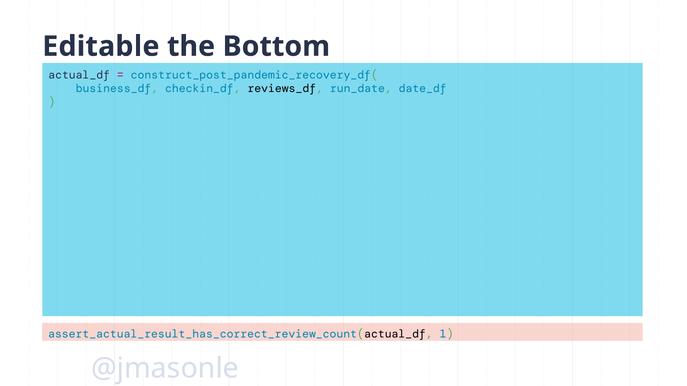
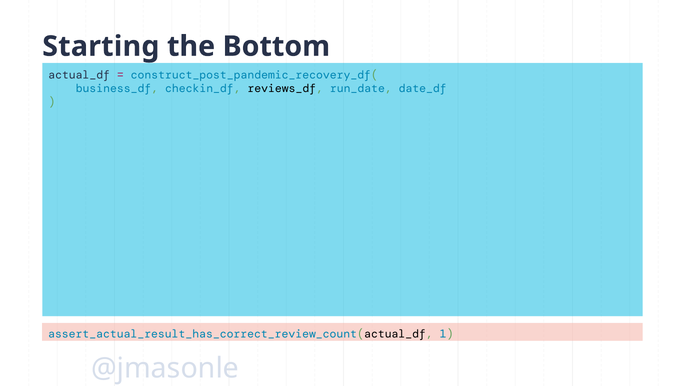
Editable: Editable -> Starting (101, 46)
